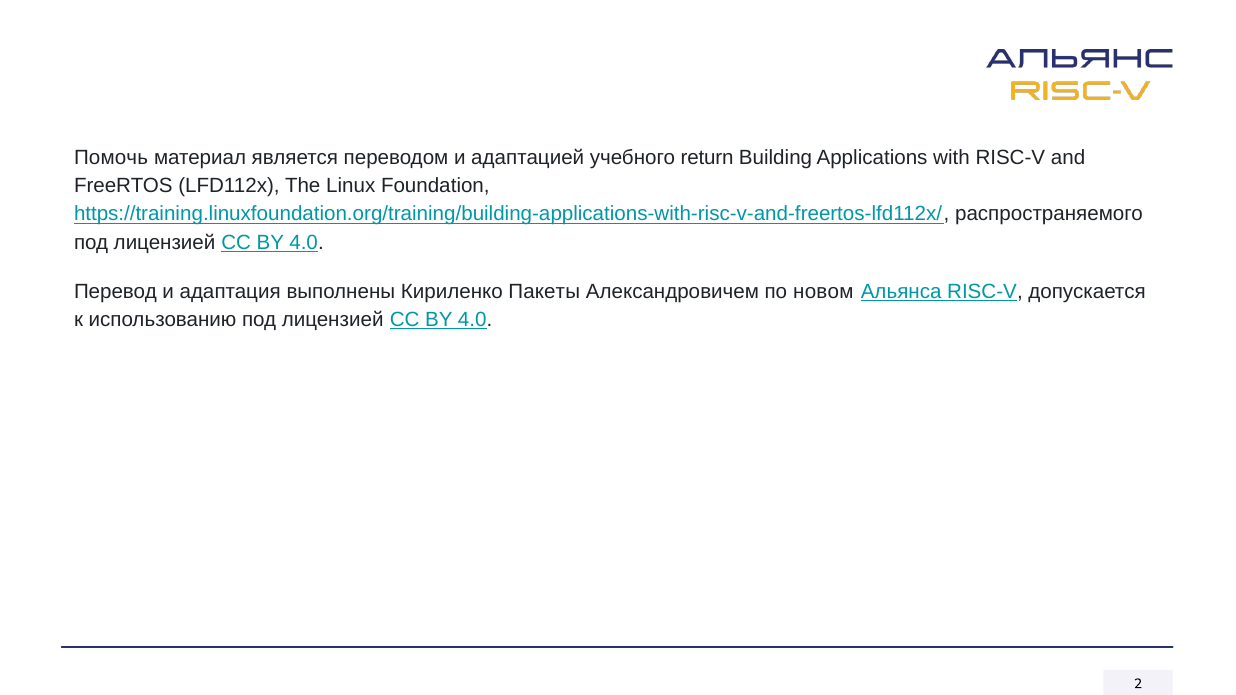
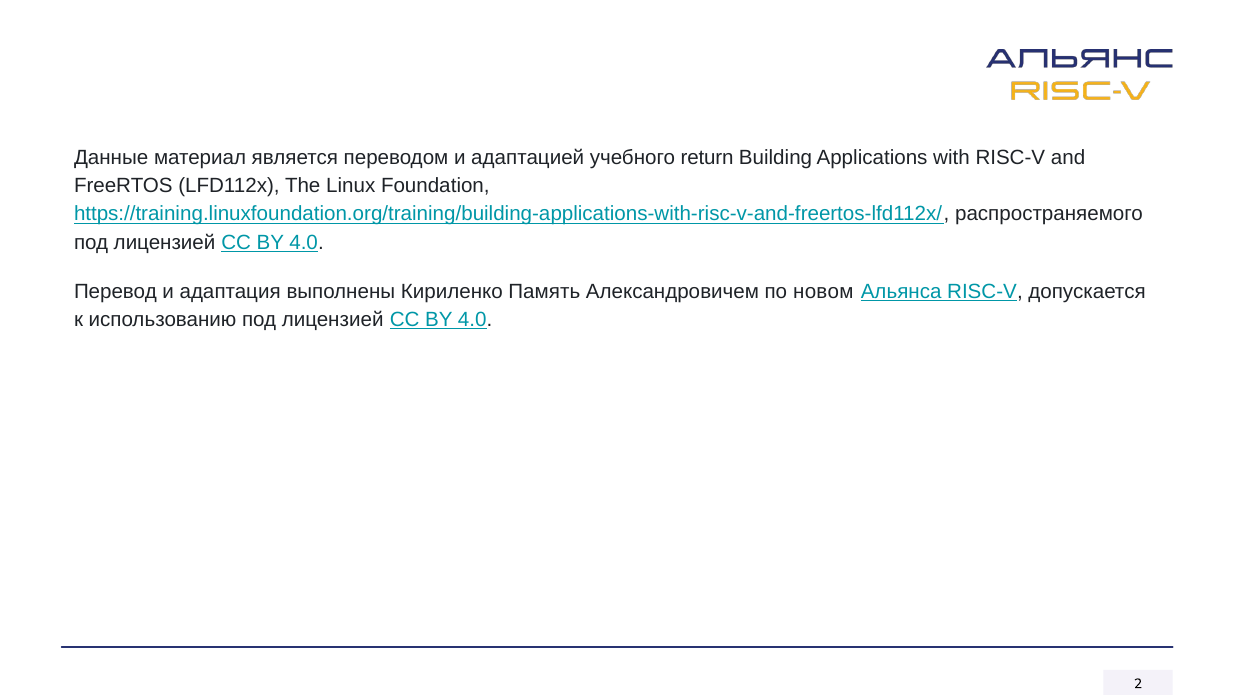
Помочь: Помочь -> Данные (111, 157)
Пакеты: Пакеты -> Память (544, 292)
